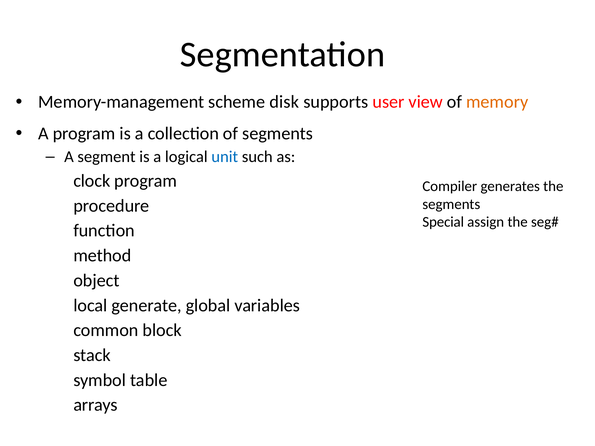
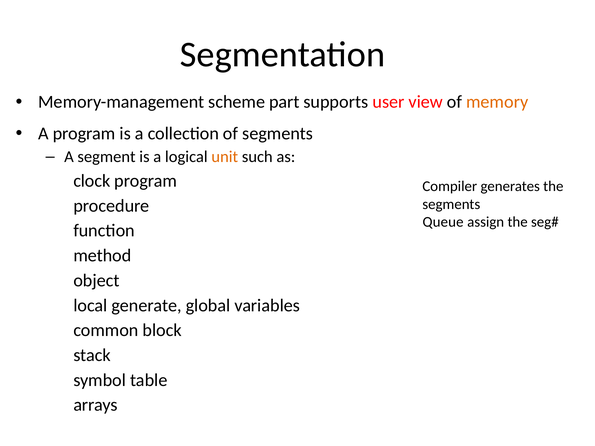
disk: disk -> part (284, 102)
unit colour: blue -> orange (225, 157)
Special: Special -> Queue (443, 222)
